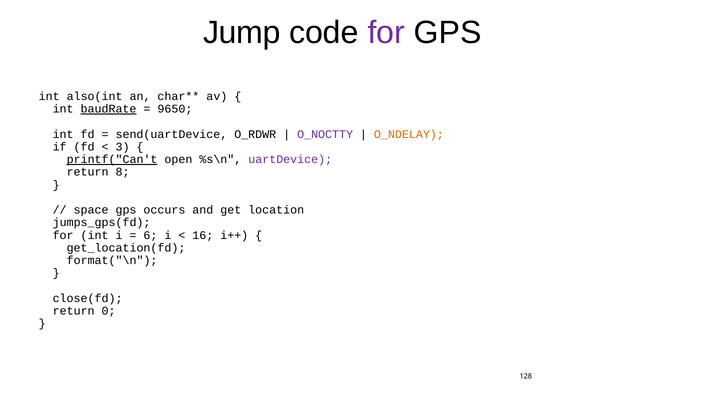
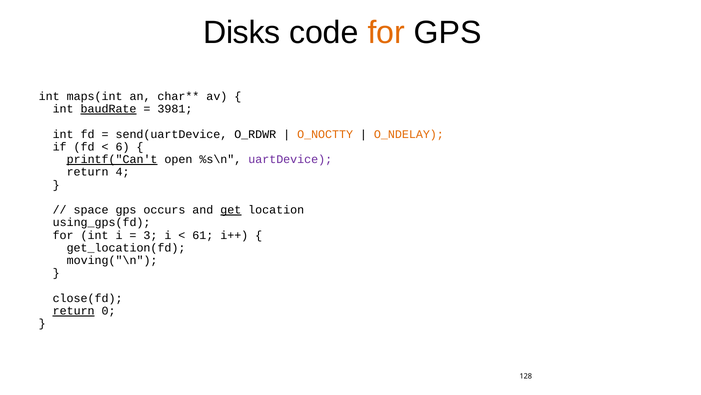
Jump: Jump -> Disks (242, 33)
for colour: purple -> orange (386, 33)
also(int: also(int -> maps(int (95, 96)
9650: 9650 -> 3981 (175, 109)
O_NOCTTY colour: purple -> orange (325, 134)
3: 3 -> 6 (123, 147)
8: 8 -> 4 (123, 172)
get underline: none -> present (231, 210)
jumps_gps(fd: jumps_gps(fd -> using_gps(fd (102, 222)
6: 6 -> 3 (150, 235)
16: 16 -> 61 (203, 235)
format("\n: format("\n -> moving("\n (112, 260)
return underline: none -> present (74, 310)
